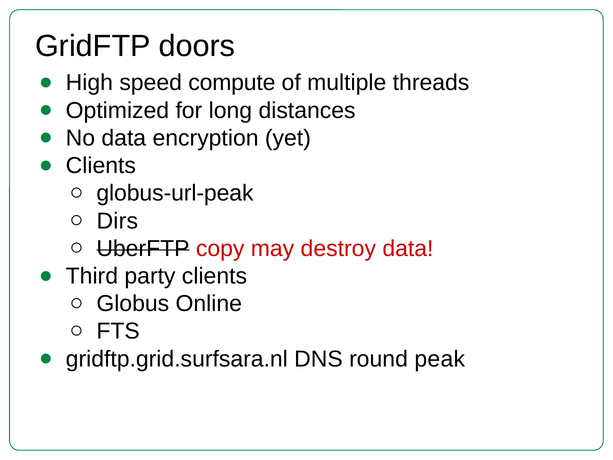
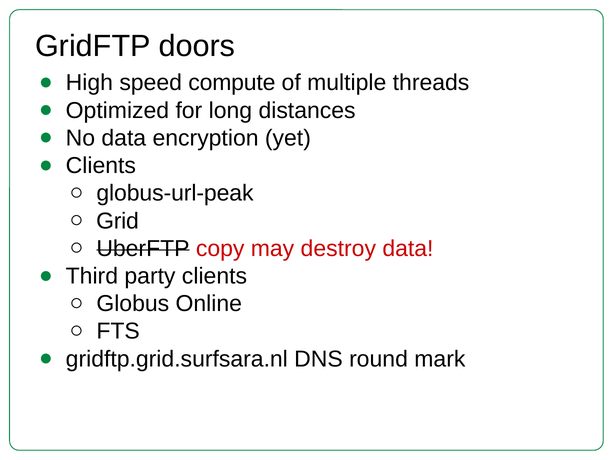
Dirs: Dirs -> Grid (118, 221)
peak: peak -> mark (440, 359)
